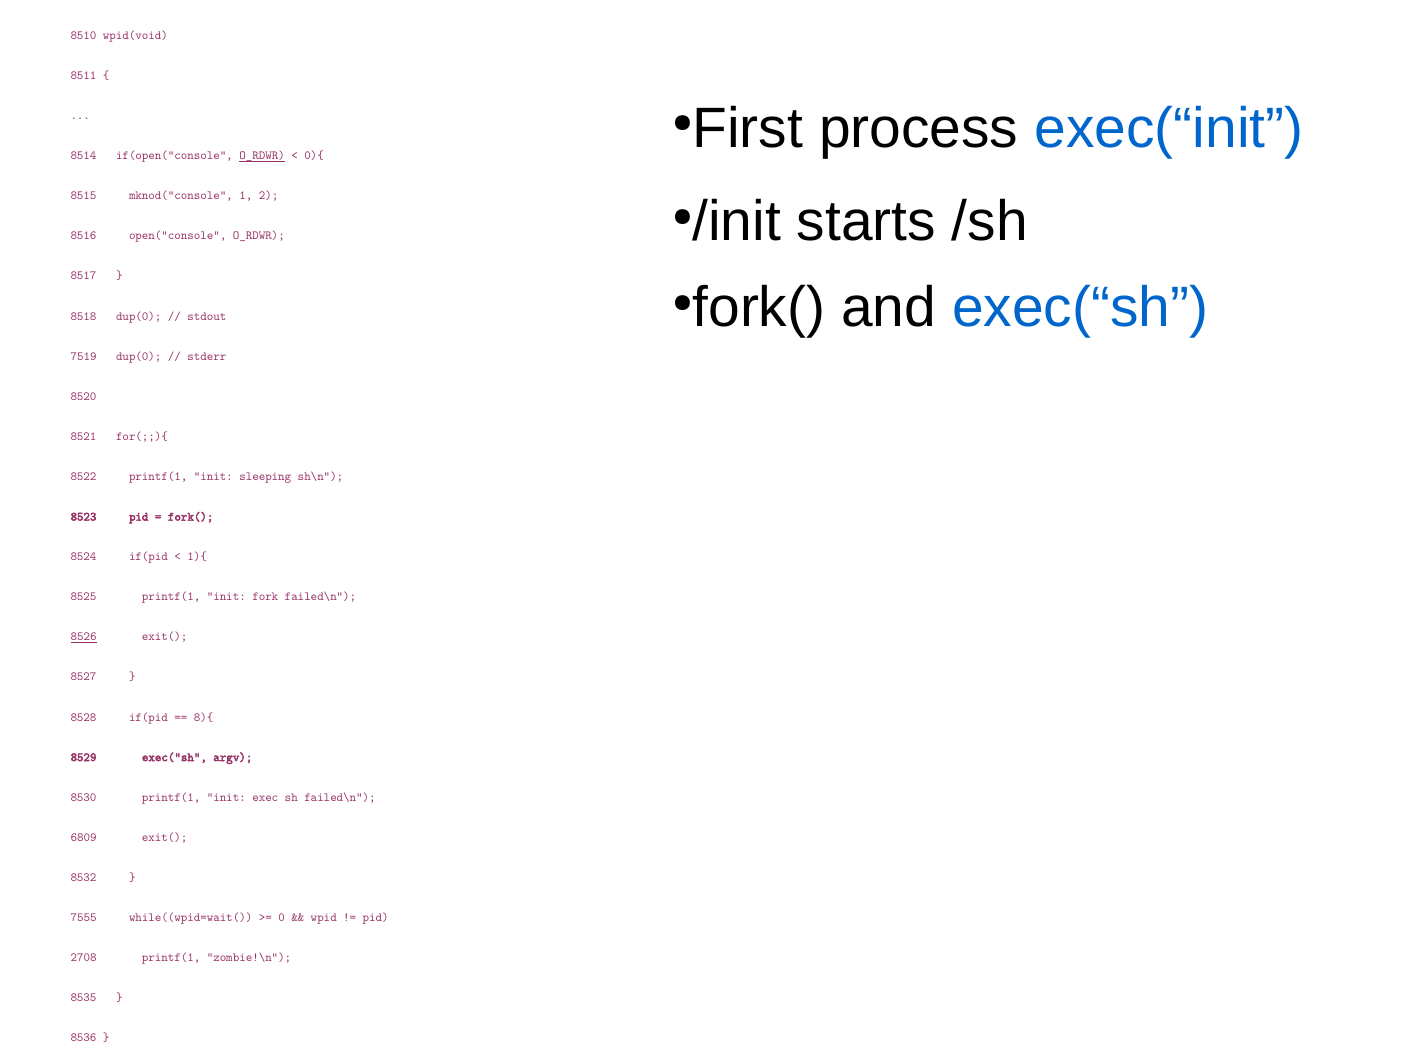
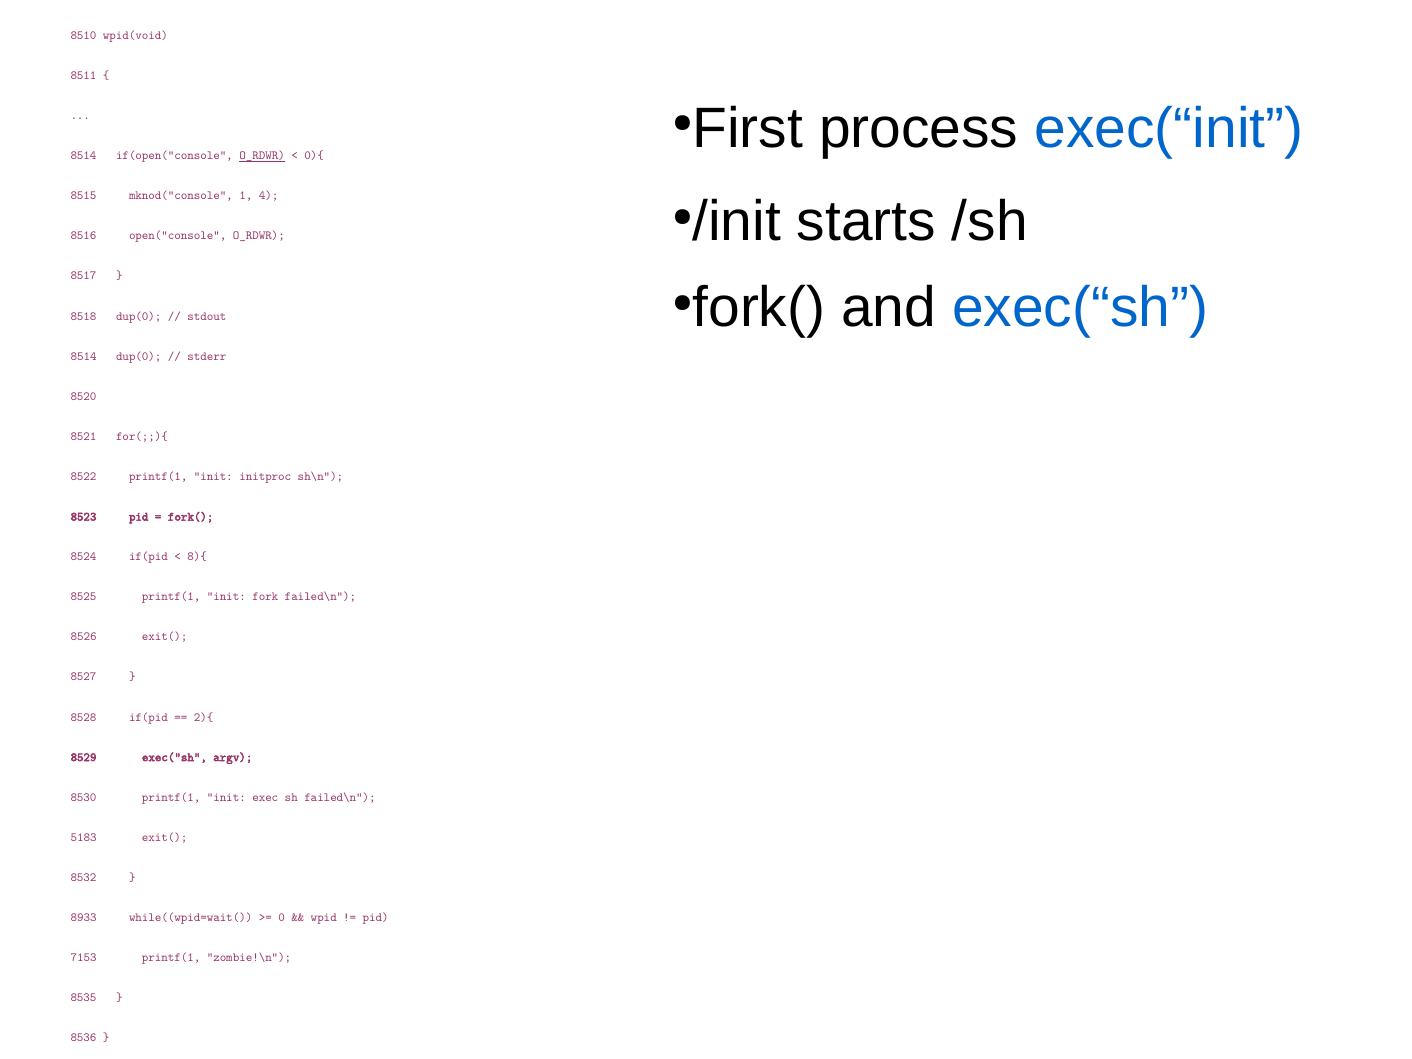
2: 2 -> 4 (269, 196)
7519: 7519 -> 8514 (84, 356)
sleeping: sleeping -> initproc (265, 476)
1){: 1){ -> 8){ (197, 556)
8526 underline: present -> none (84, 637)
8){: 8){ -> 2){ (204, 717)
6809: 6809 -> 5183 (84, 837)
7555: 7555 -> 8933 (84, 917)
2708: 2708 -> 7153 (84, 957)
